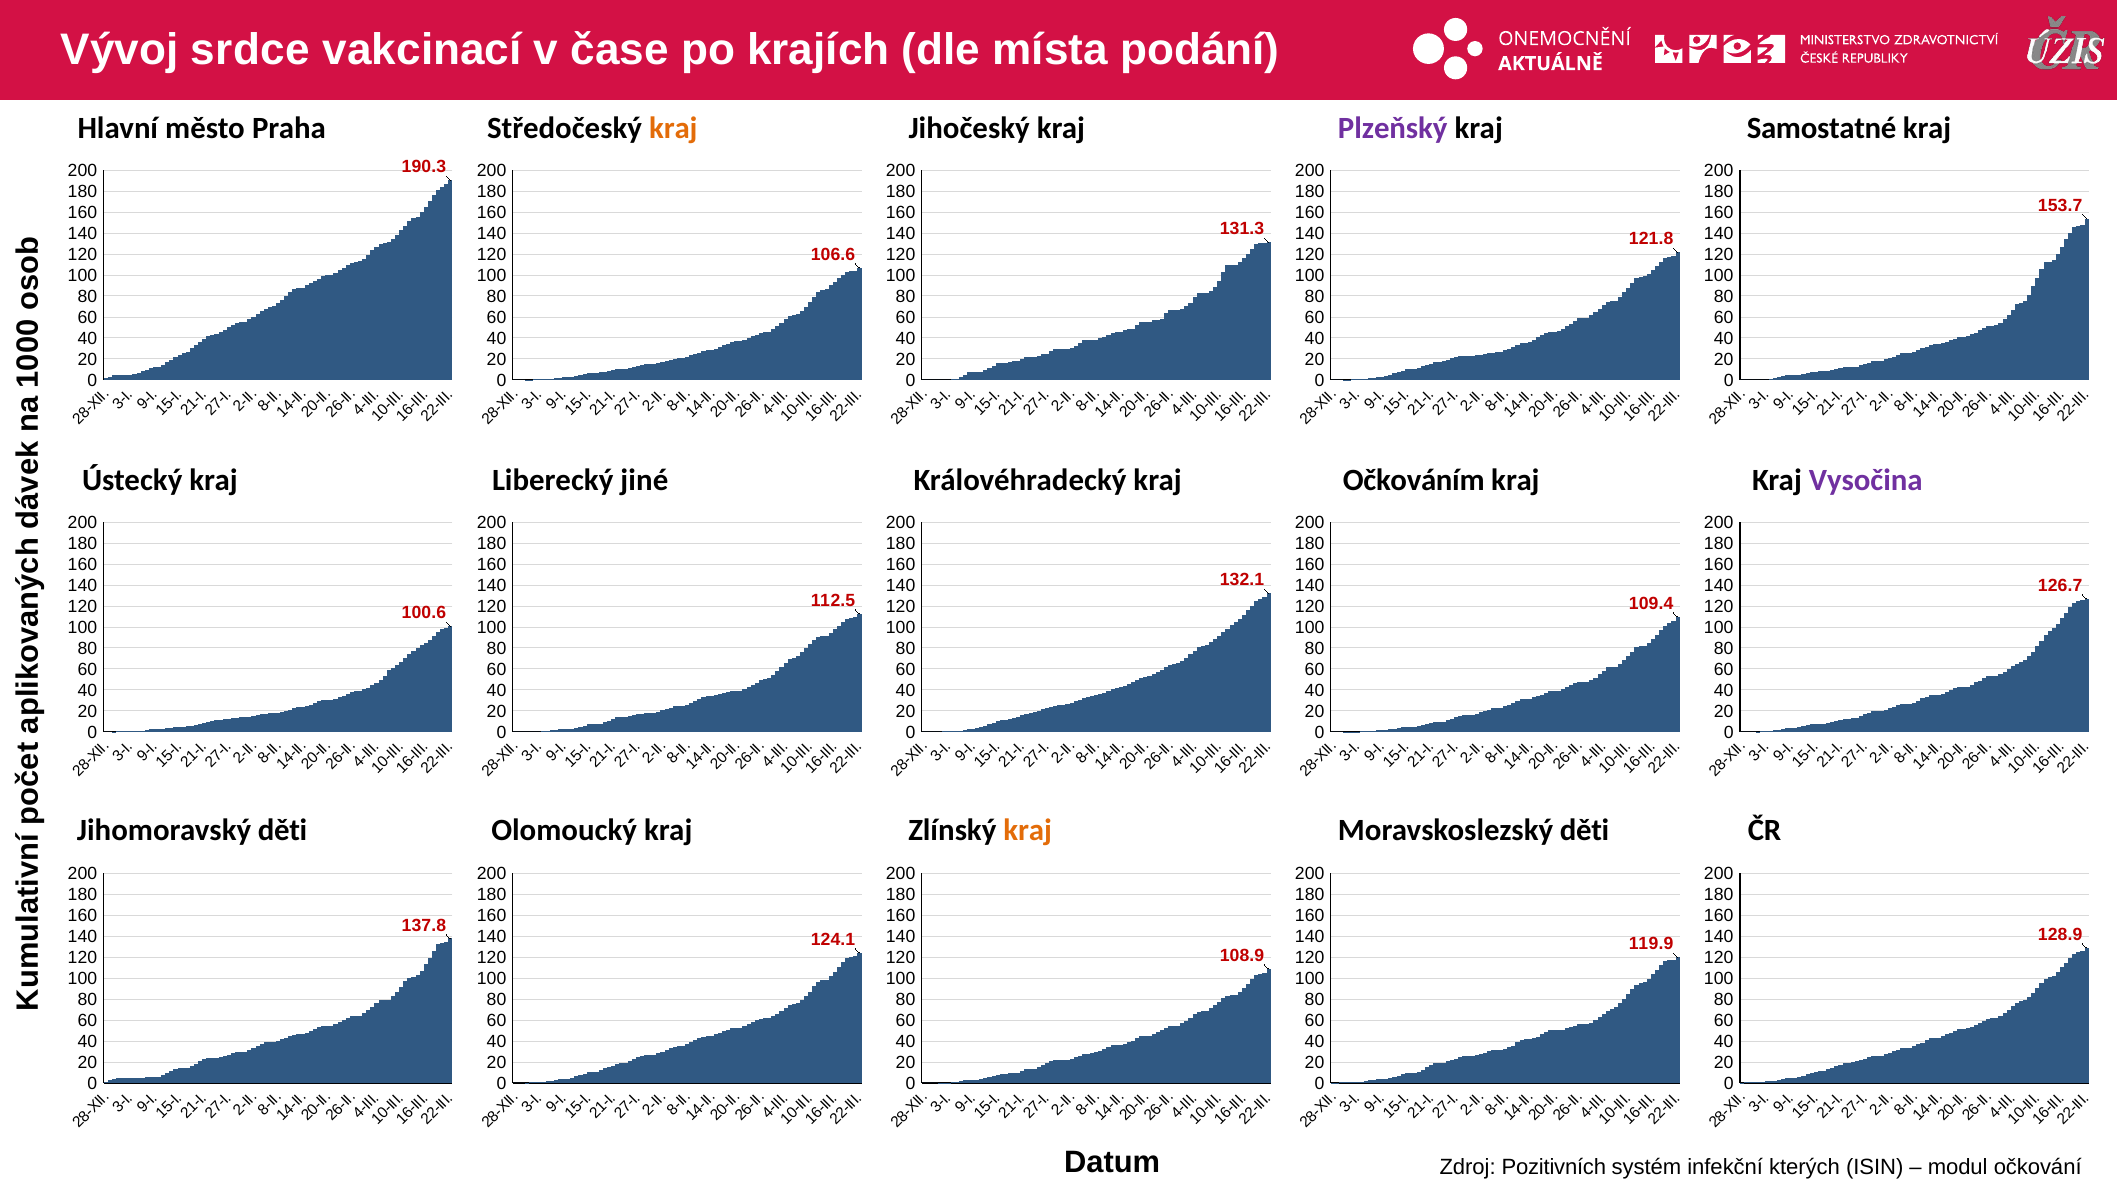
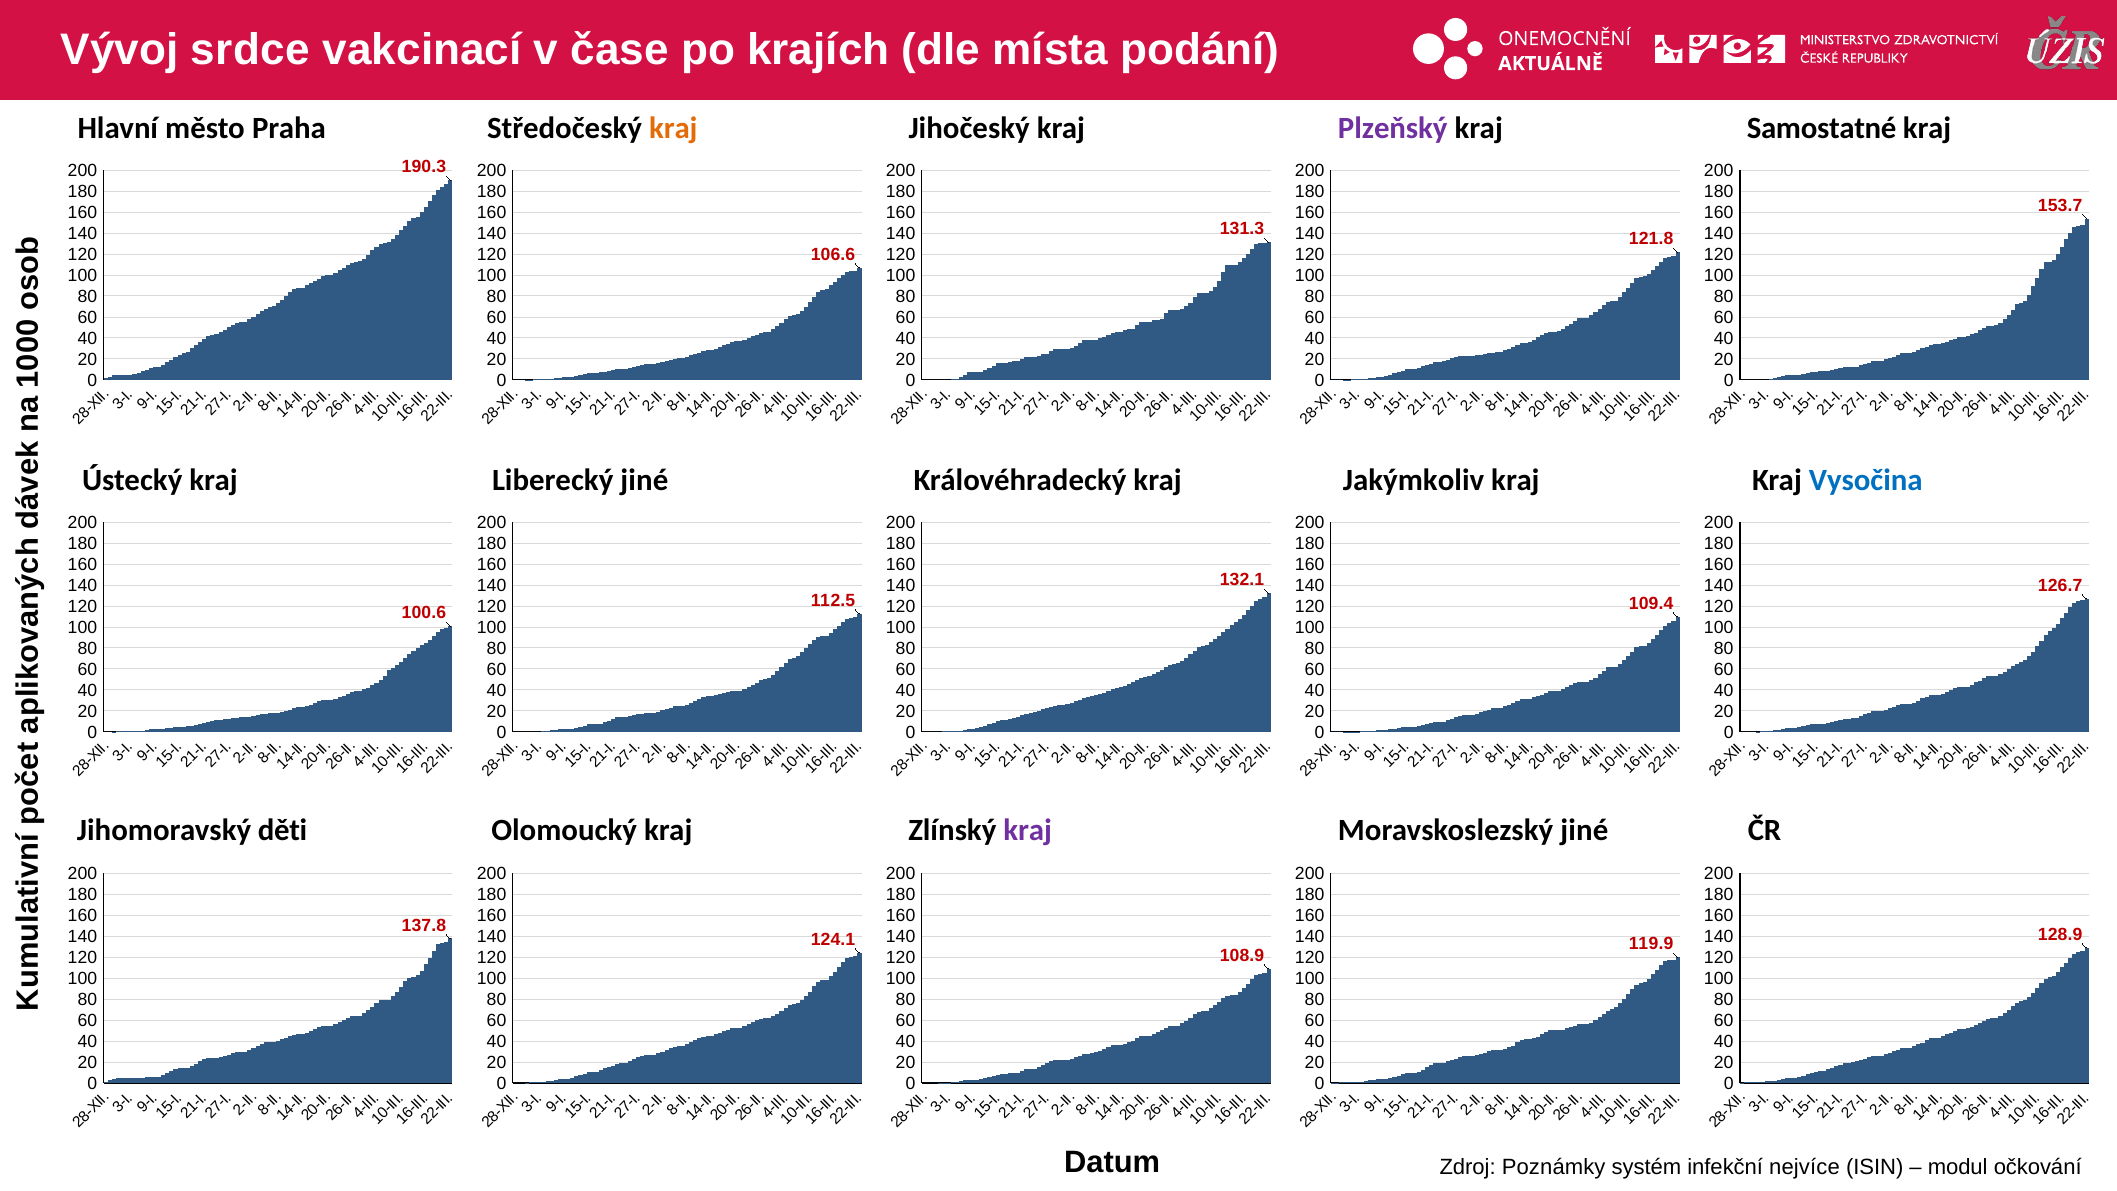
Očkováním: Očkováním -> Jakýmkoliv (1414, 480)
Vysočina colour: purple -> blue (1866, 480)
kraj colour: orange -> purple (1028, 831)
Moravskoslezský děti: děti -> jiné (1584, 831)
Pozitivních: Pozitivních -> Poznámky (1554, 1167)
kterých: kterých -> nejvíce (1804, 1167)
